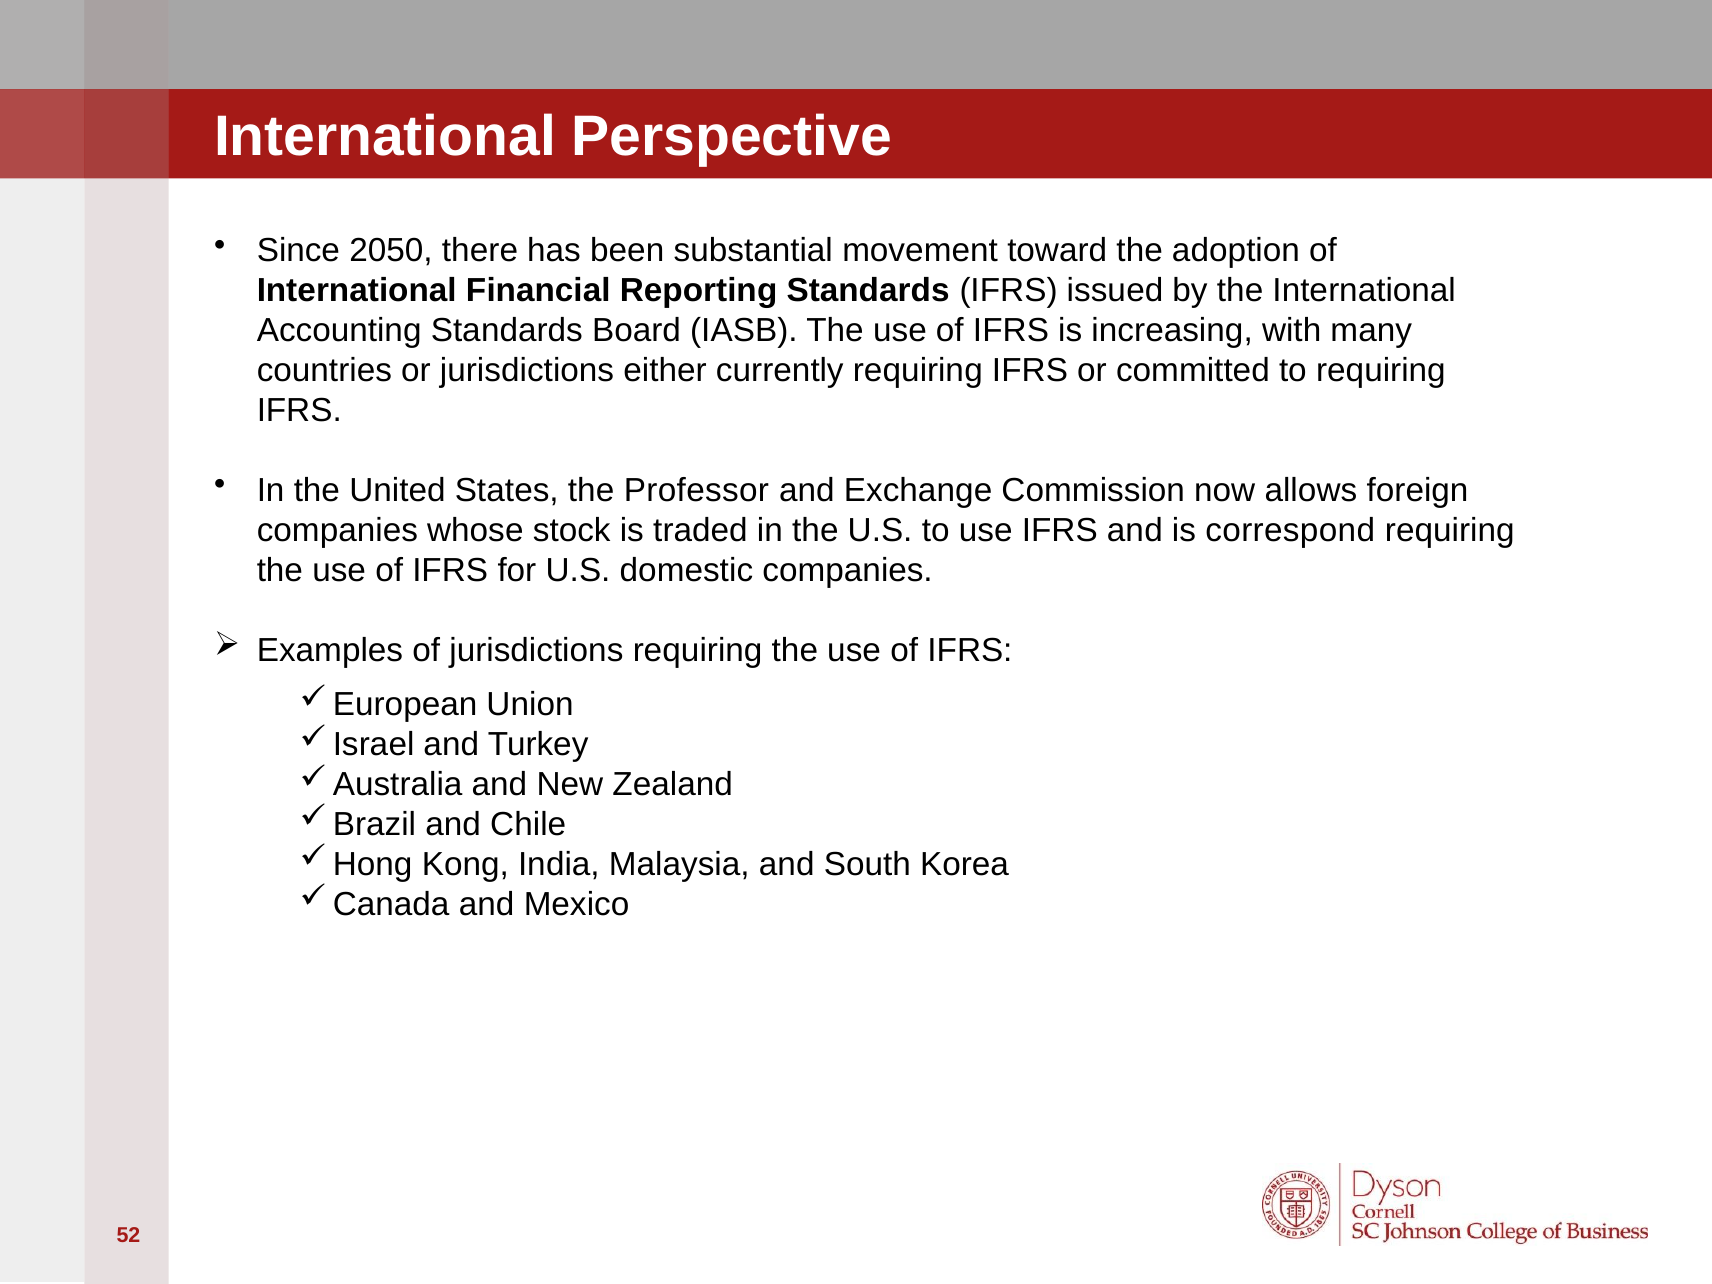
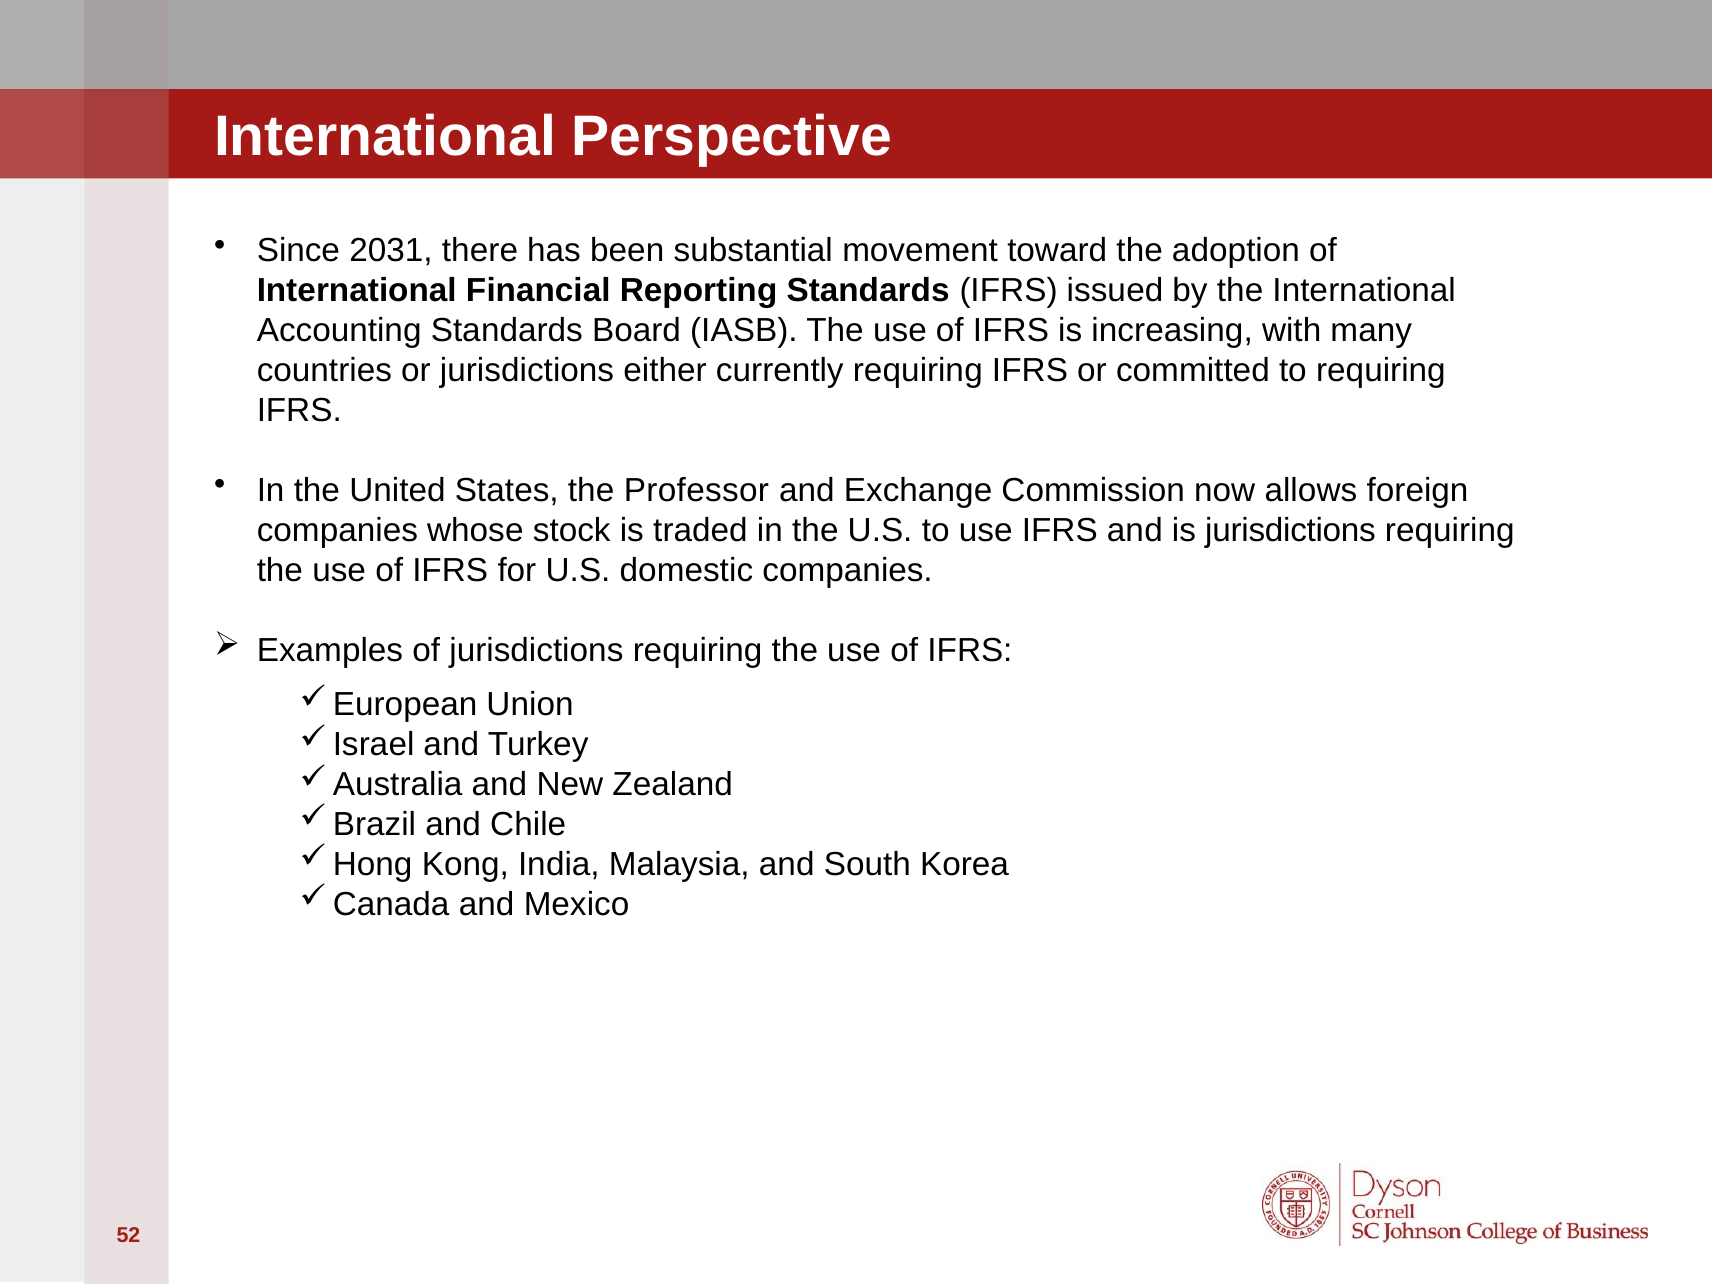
2050: 2050 -> 2031 (391, 251)
is correspond: correspond -> jurisdictions (1291, 530)
